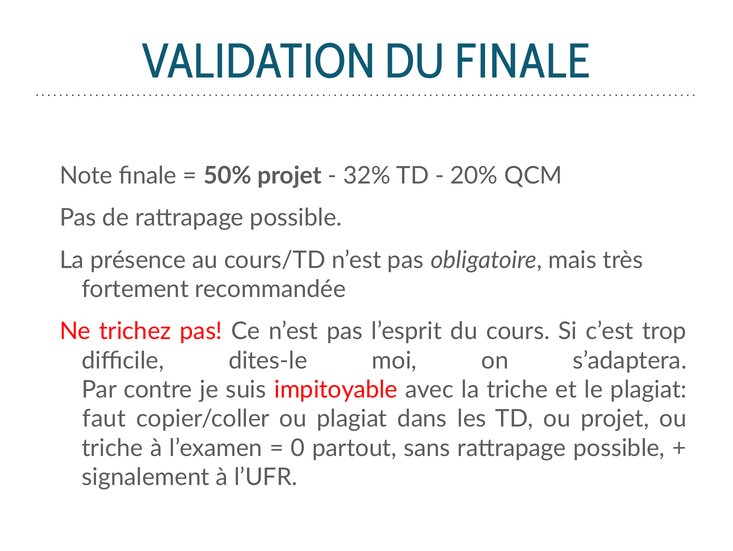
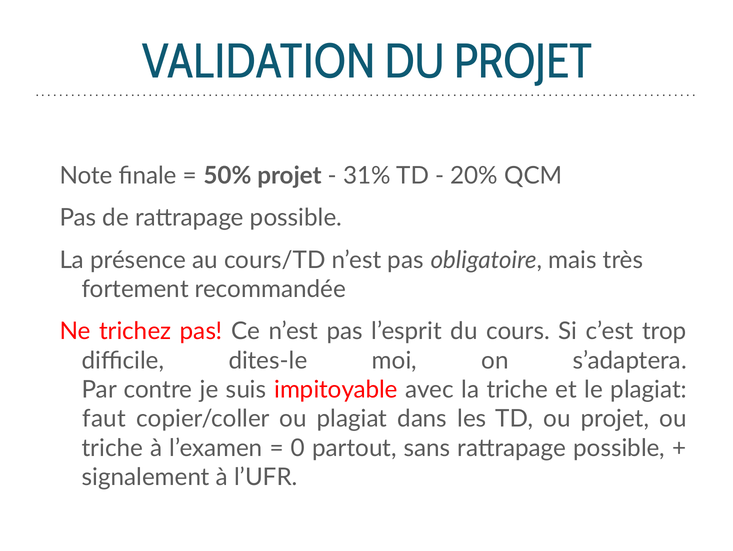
DU FINALE: FINALE -> PROJET (523, 62)
32%: 32% -> 31% (367, 176)
